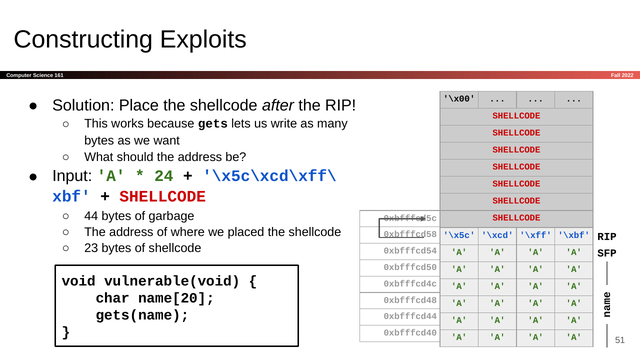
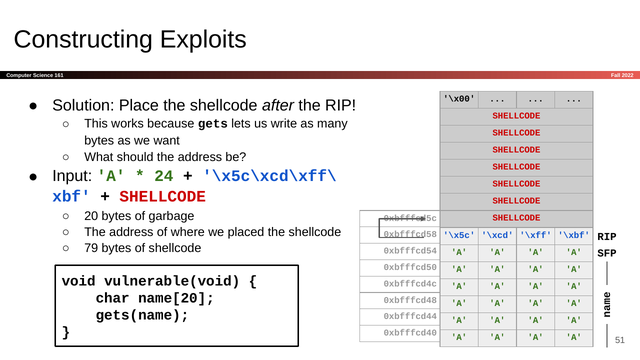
44: 44 -> 20 (91, 216)
23: 23 -> 79 (91, 248)
